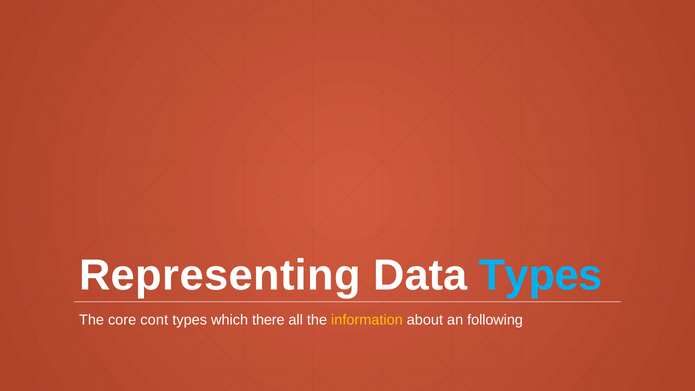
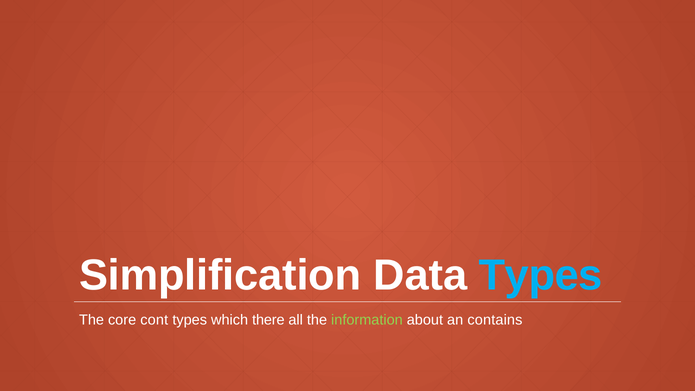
Representing: Representing -> Simplification (220, 275)
information colour: yellow -> light green (367, 320)
following: following -> contains (495, 320)
